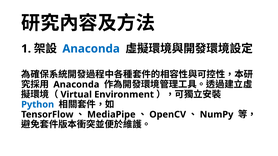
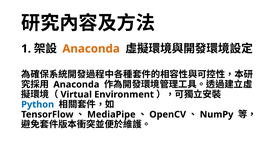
Anaconda colour: blue -> orange (91, 49)
